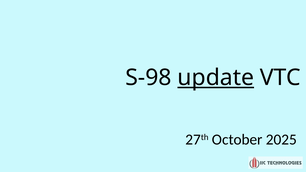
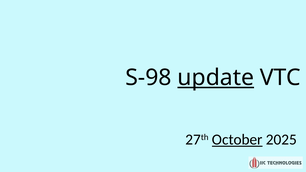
October underline: none -> present (237, 140)
